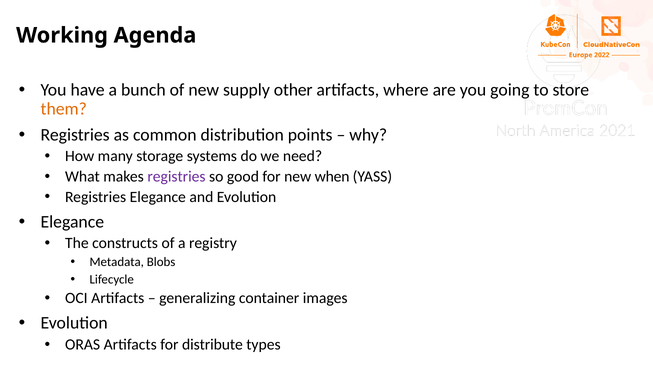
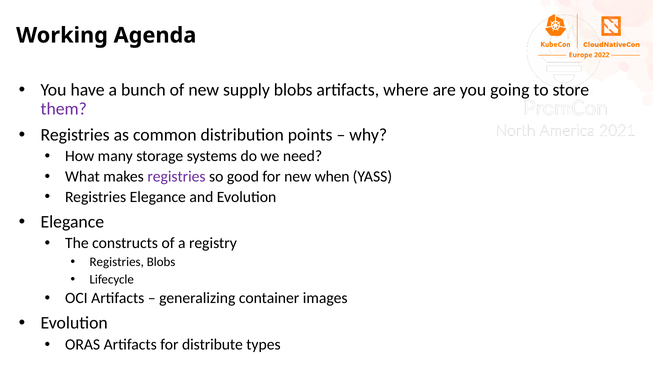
supply other: other -> blobs (293, 90)
them colour: orange -> purple (64, 109)
Metadata: Metadata -> Registries (117, 262)
